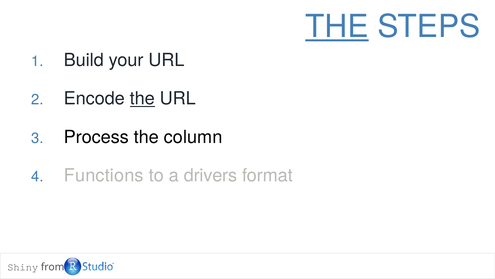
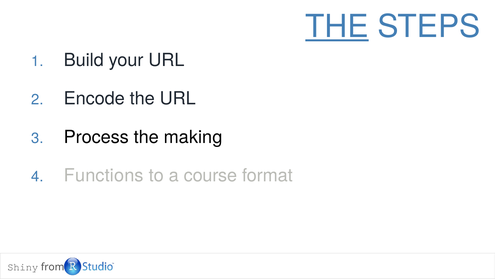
the underline: present -> none (142, 98)
column: column -> making (193, 137)
drivers: drivers -> course (211, 175)
